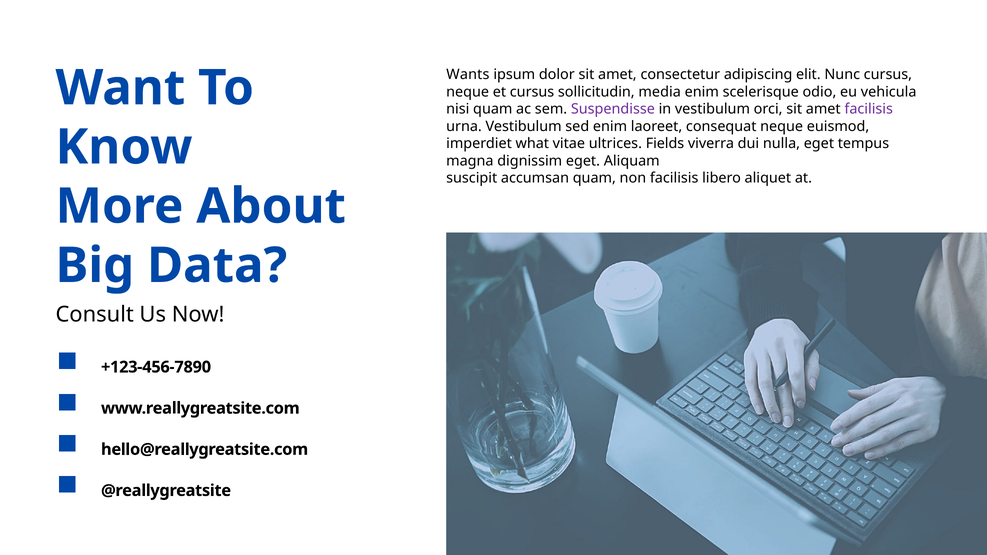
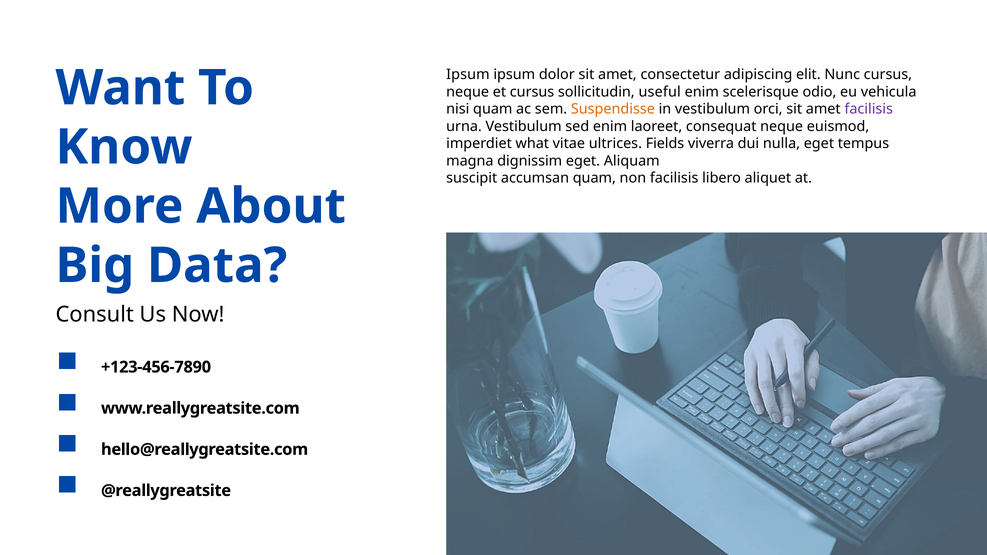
Wants: Wants -> Ipsum (468, 75)
media: media -> useful (660, 92)
Suspendisse colour: purple -> orange (613, 109)
